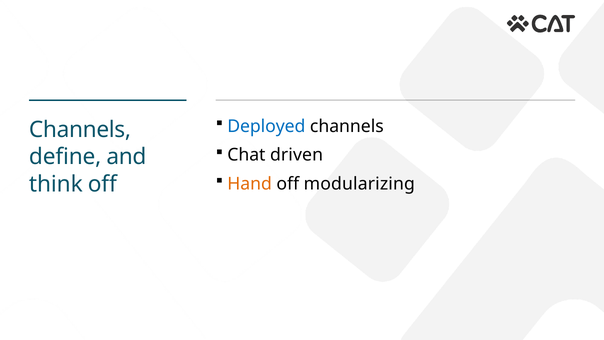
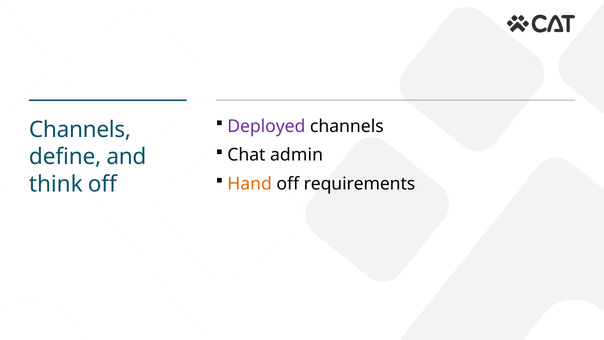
Deployed colour: blue -> purple (266, 126)
driven: driven -> admin (297, 155)
modularizing: modularizing -> requirements (359, 184)
